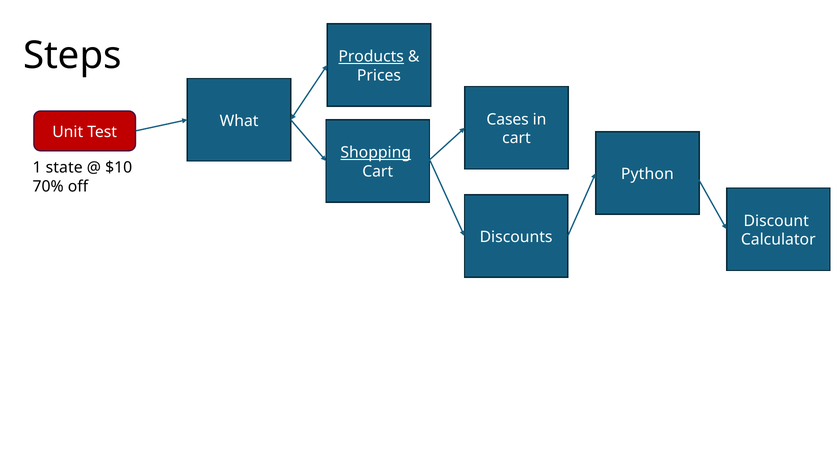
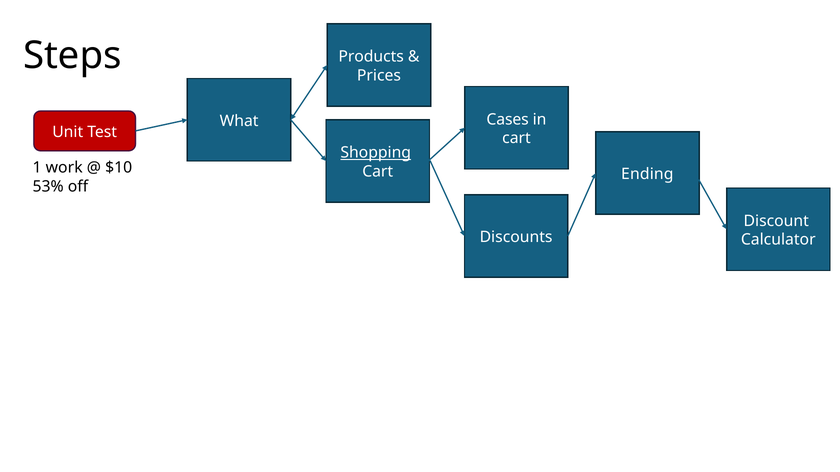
Products underline: present -> none (371, 57)
state: state -> work (64, 168)
Python: Python -> Ending (647, 174)
70%: 70% -> 53% (48, 187)
